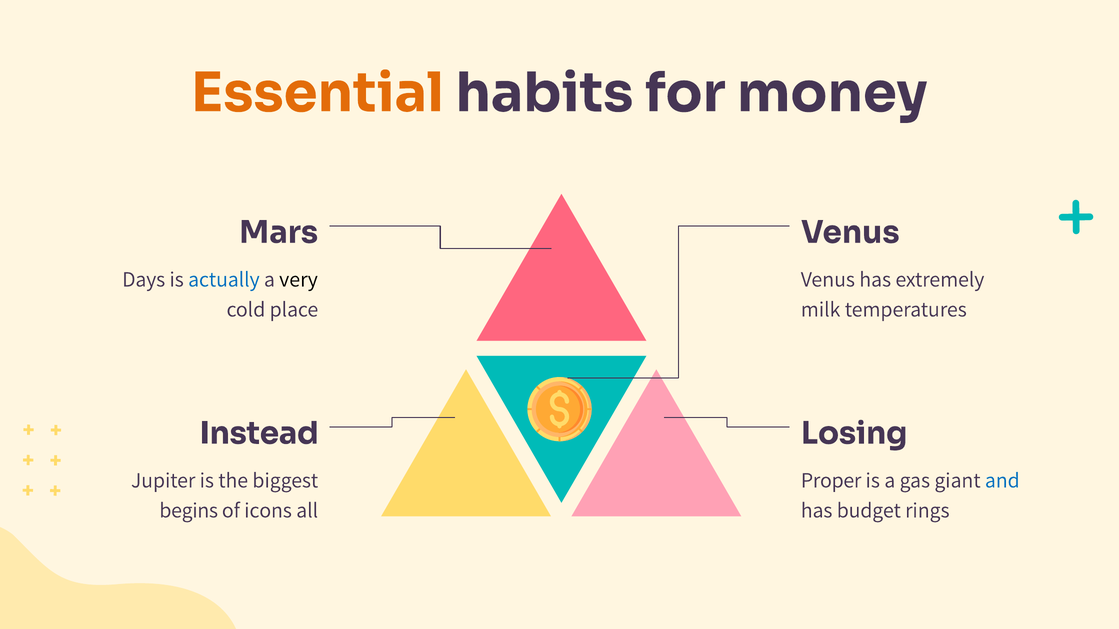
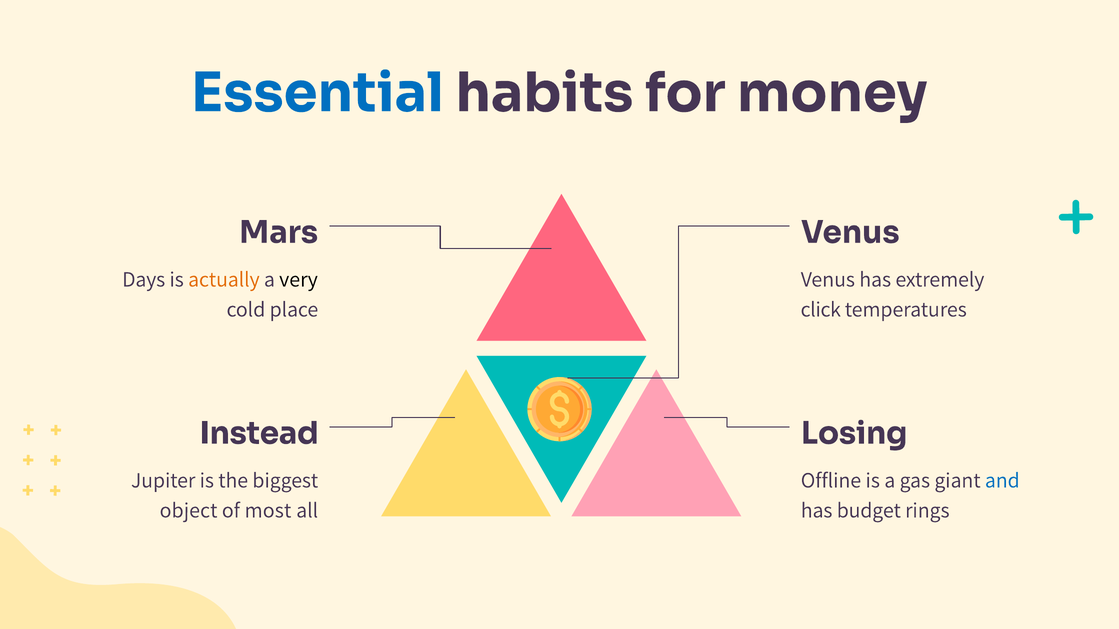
Essential colour: orange -> blue (318, 93)
actually colour: blue -> orange (224, 280)
milk: milk -> click (821, 310)
Proper: Proper -> Offline (831, 481)
begins: begins -> object (189, 511)
icons: icons -> most (268, 511)
